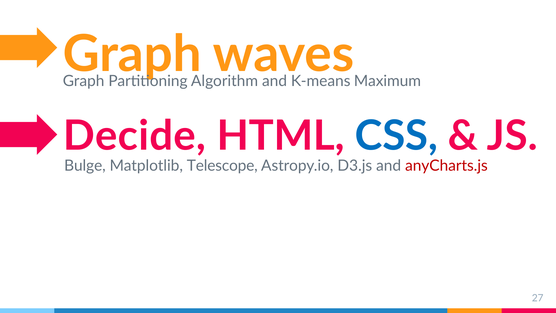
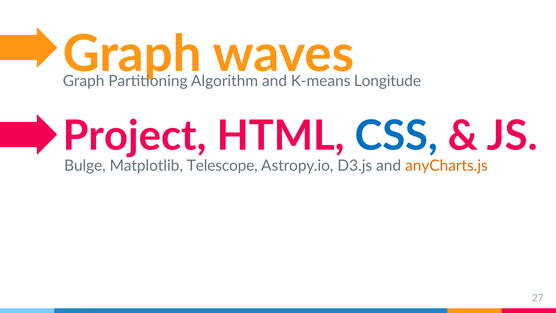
Maximum: Maximum -> Longitude (387, 81)
Decide: Decide -> Project (135, 136)
anyCharts.js colour: red -> orange (446, 165)
